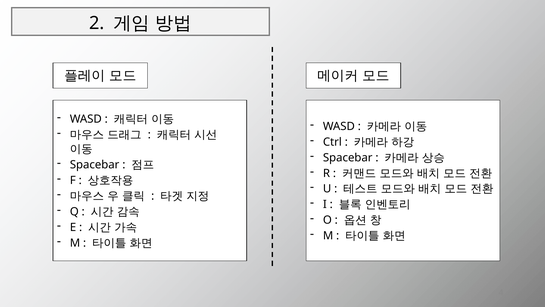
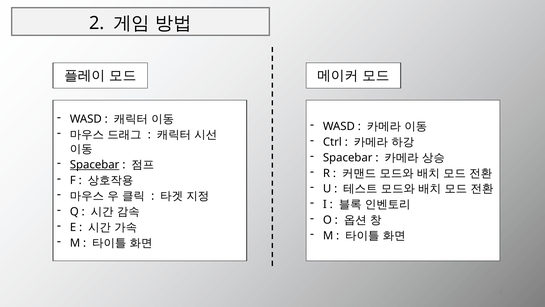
Spacebar underline: none -> present (95, 165)
